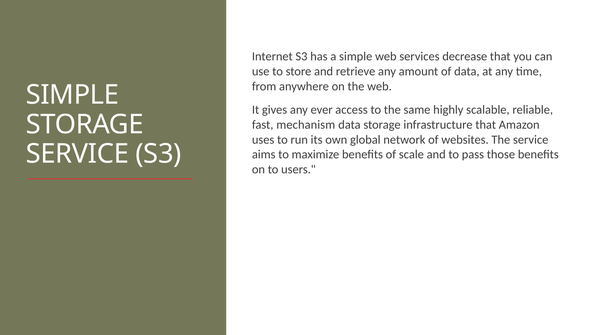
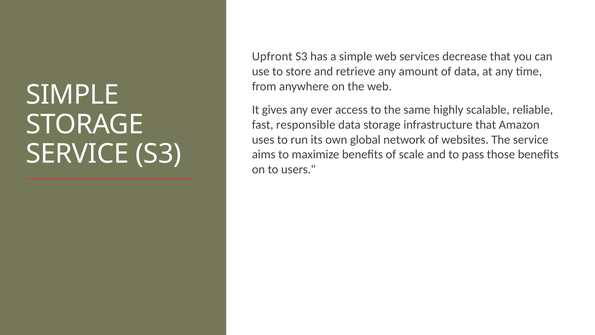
Internet: Internet -> Upfront (272, 56)
mechanism: mechanism -> responsible (306, 125)
